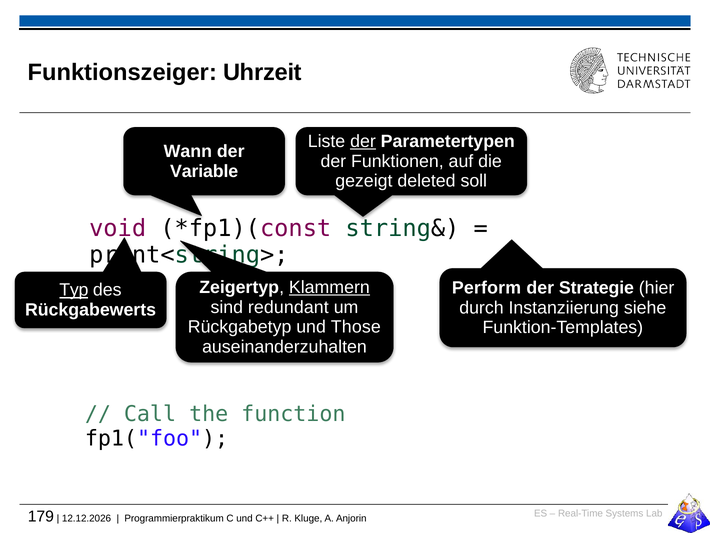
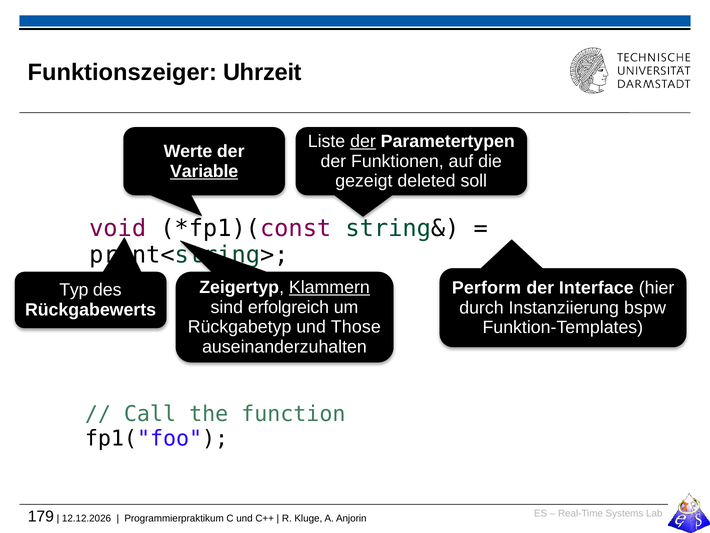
Wann: Wann -> Werte (188, 151)
Variable underline: none -> present (204, 171)
Strategie: Strategie -> Interface (596, 288)
Typ underline: present -> none (74, 290)
redundant: redundant -> erfolgreich (288, 307)
siehe: siehe -> bspw (645, 307)
